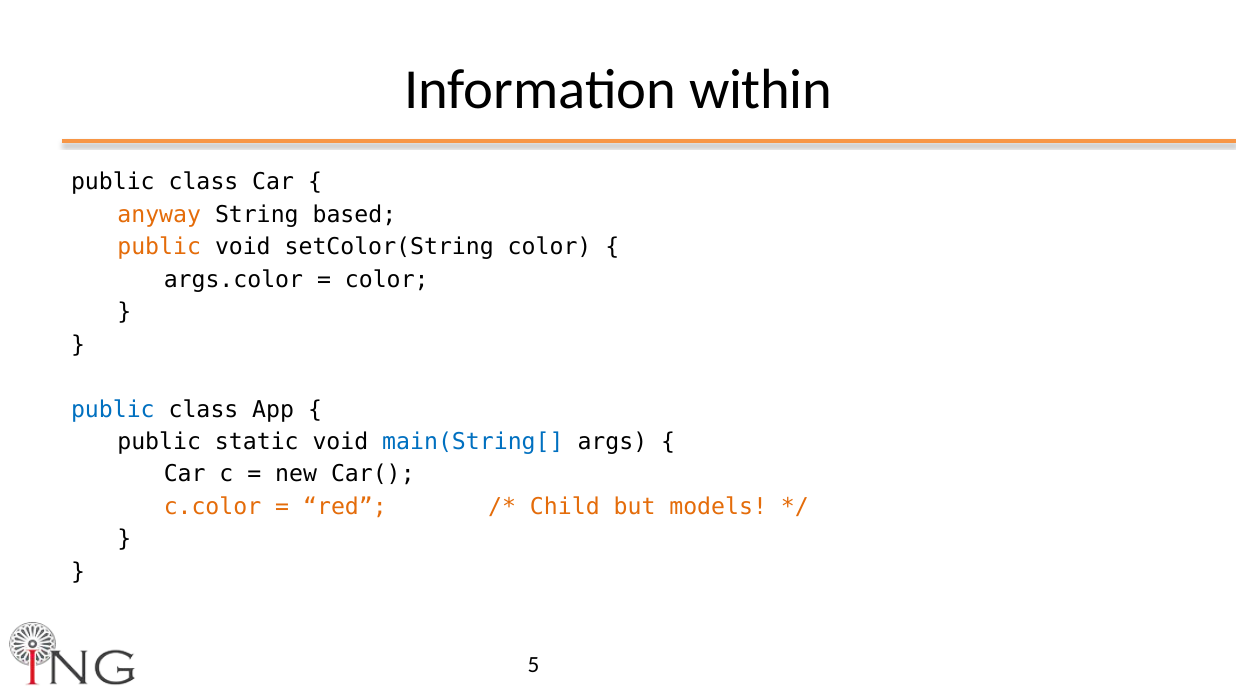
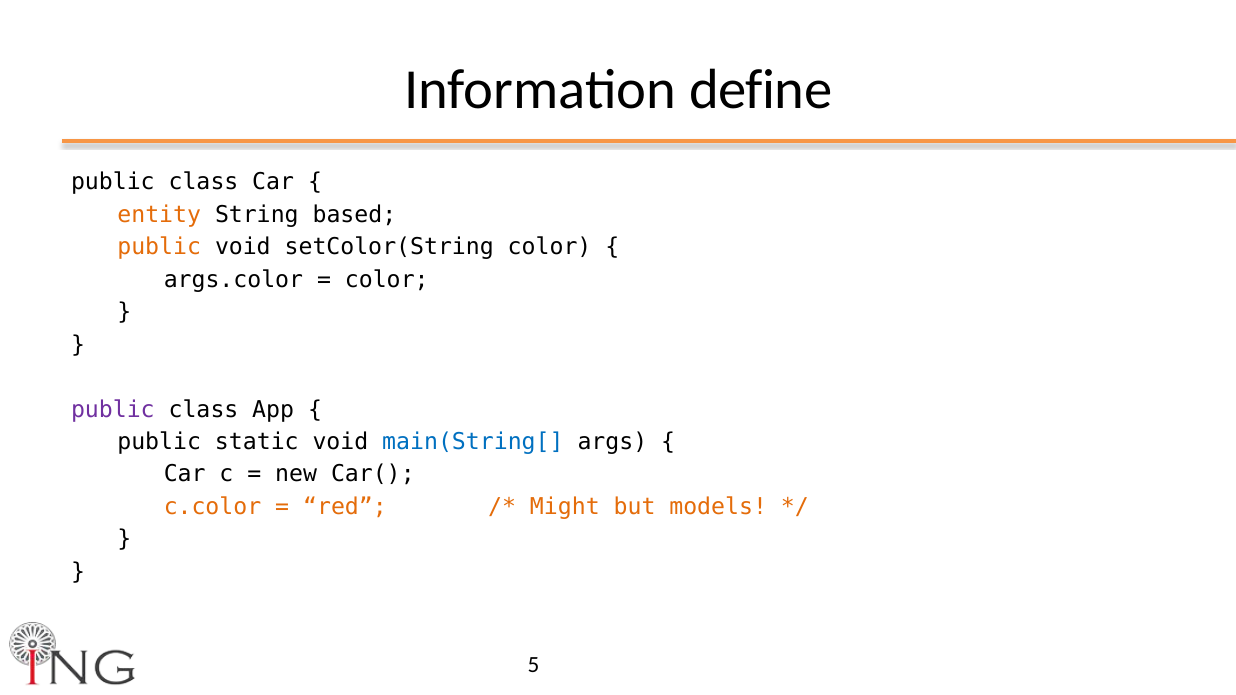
within: within -> define (761, 90)
anyway: anyway -> entity (159, 215)
public colour: blue -> purple (113, 409)
Child: Child -> Might (565, 507)
